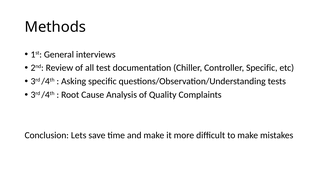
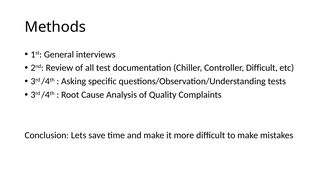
Controller Specific: Specific -> Difficult (262, 68)
